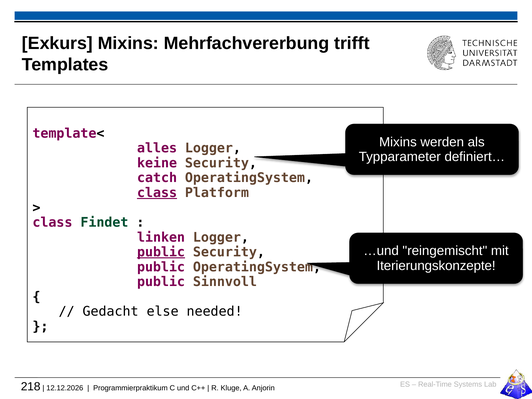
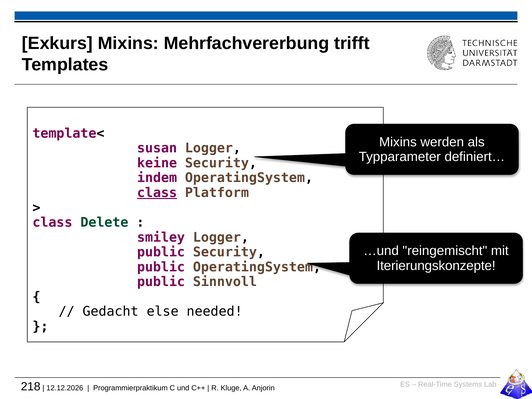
alles: alles -> susan (157, 148)
catch: catch -> indem (157, 178)
Findet: Findet -> Delete (104, 222)
linken: linken -> smiley (161, 237)
public underline: present -> none (161, 252)
